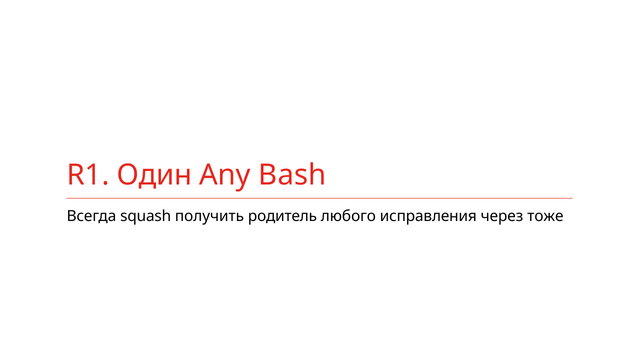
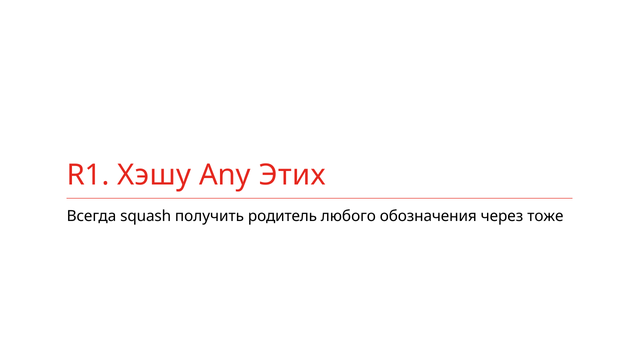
Один: Один -> Хэшу (154, 176)
Bash: Bash -> Этих (292, 176)
исправления: исправления -> обозначения (428, 216)
